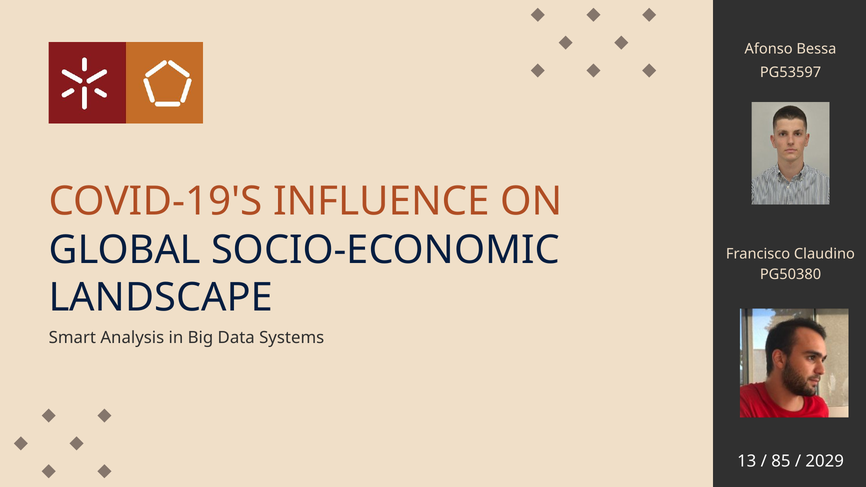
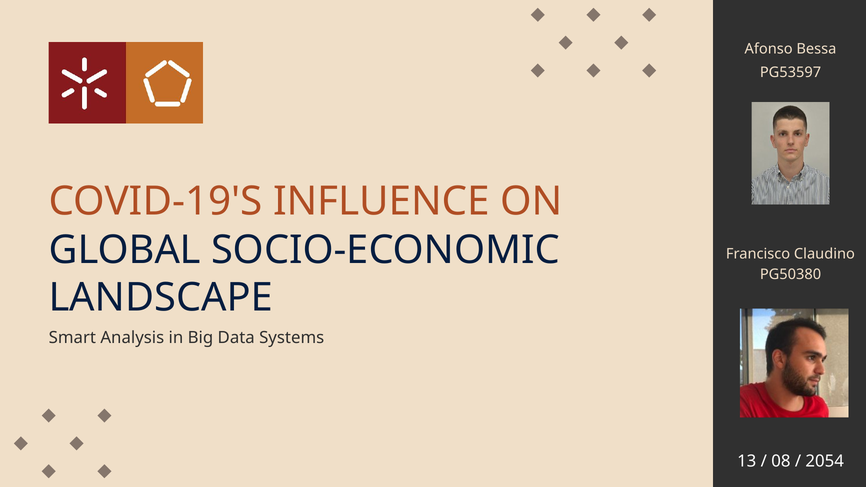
85: 85 -> 08 (781, 461)
2029: 2029 -> 2054 (825, 461)
